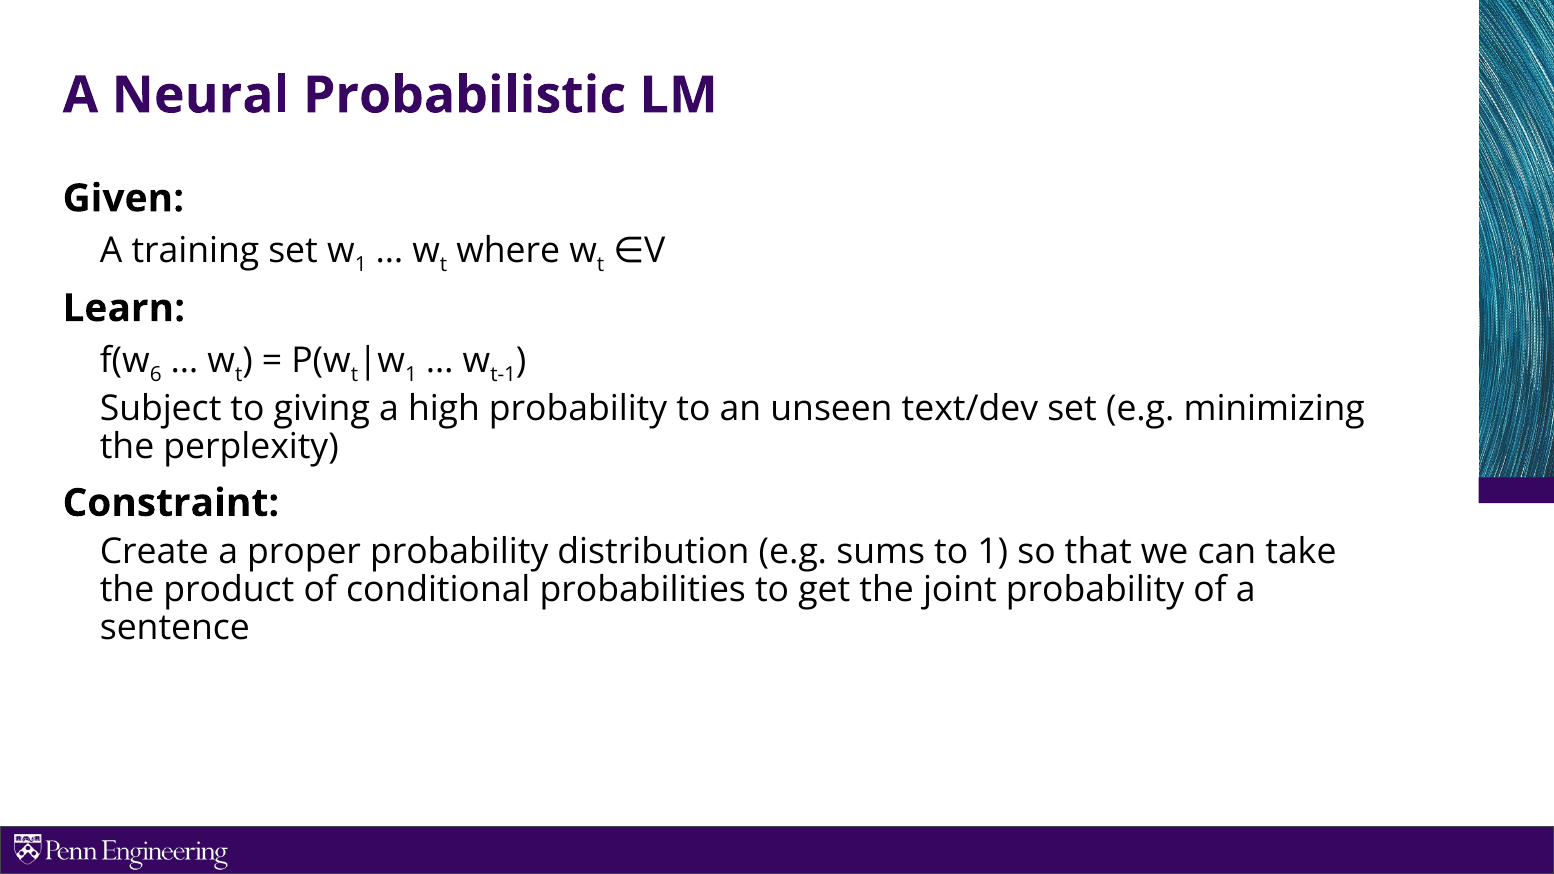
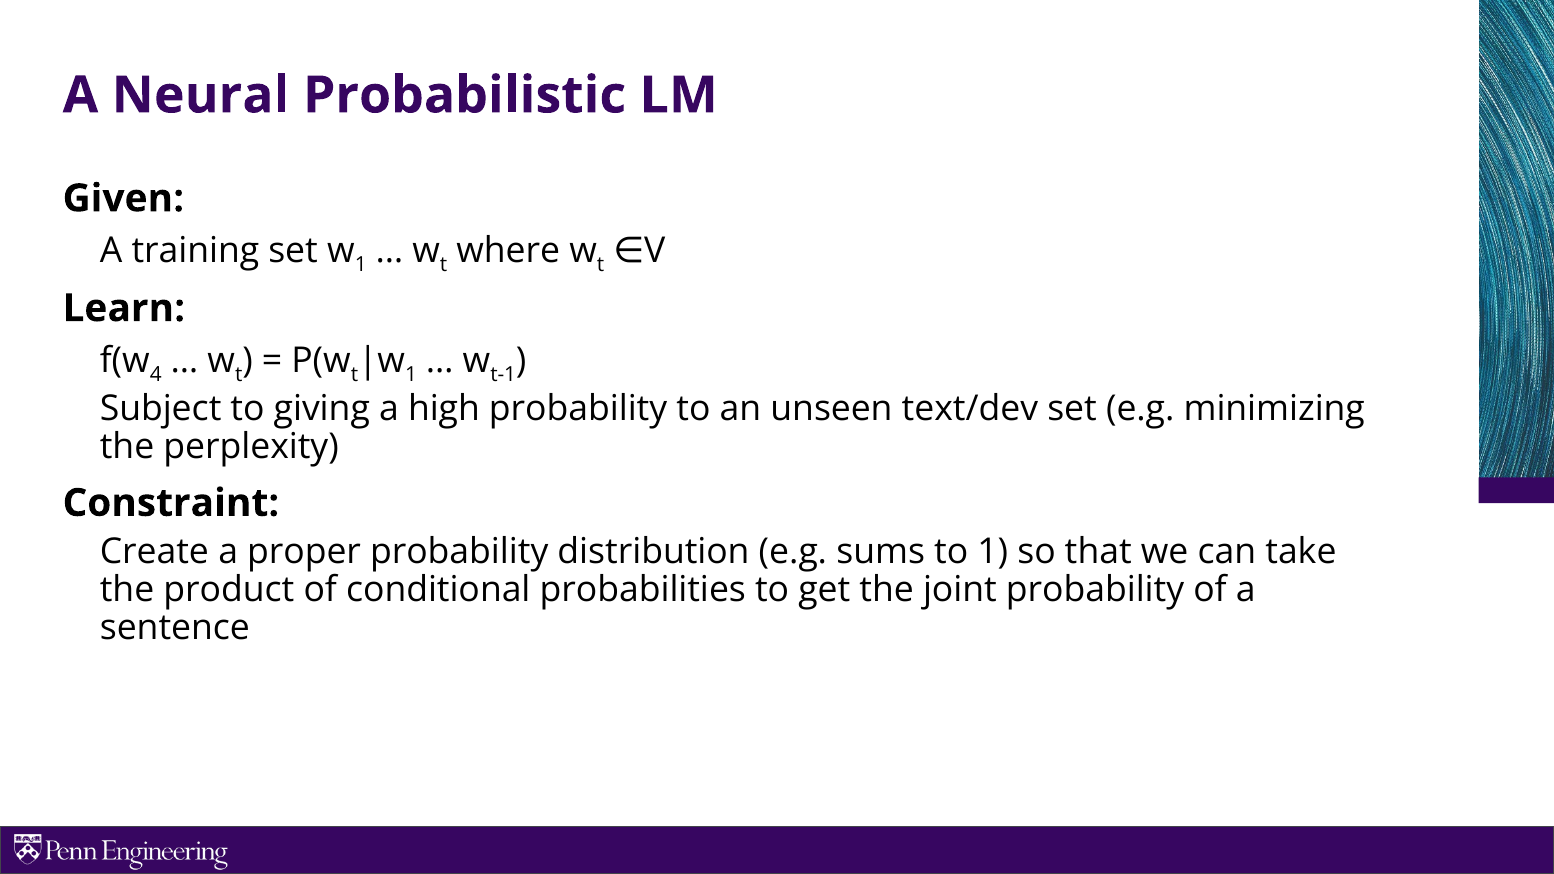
6: 6 -> 4 (156, 375)
